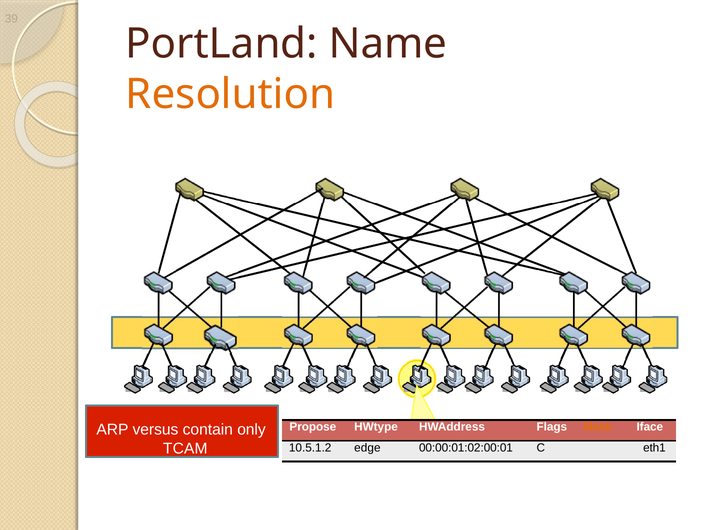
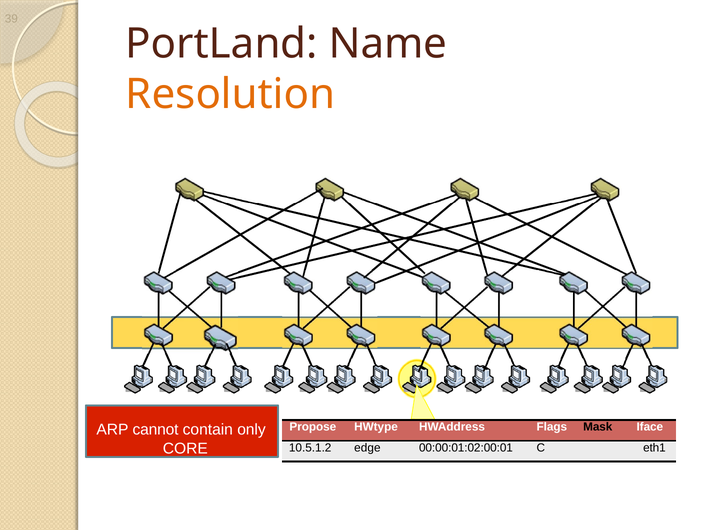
Mask colour: orange -> black (598, 426)
versus: versus -> cannot (156, 429)
TCAM: TCAM -> CORE (185, 448)
